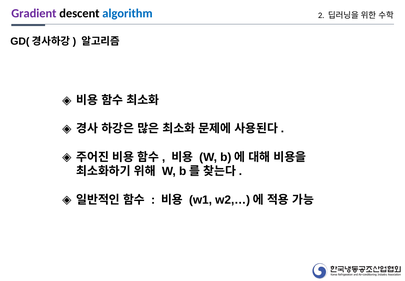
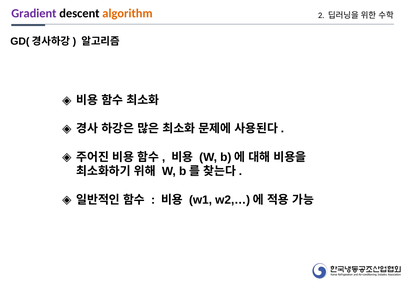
algorithm colour: blue -> orange (127, 13)
